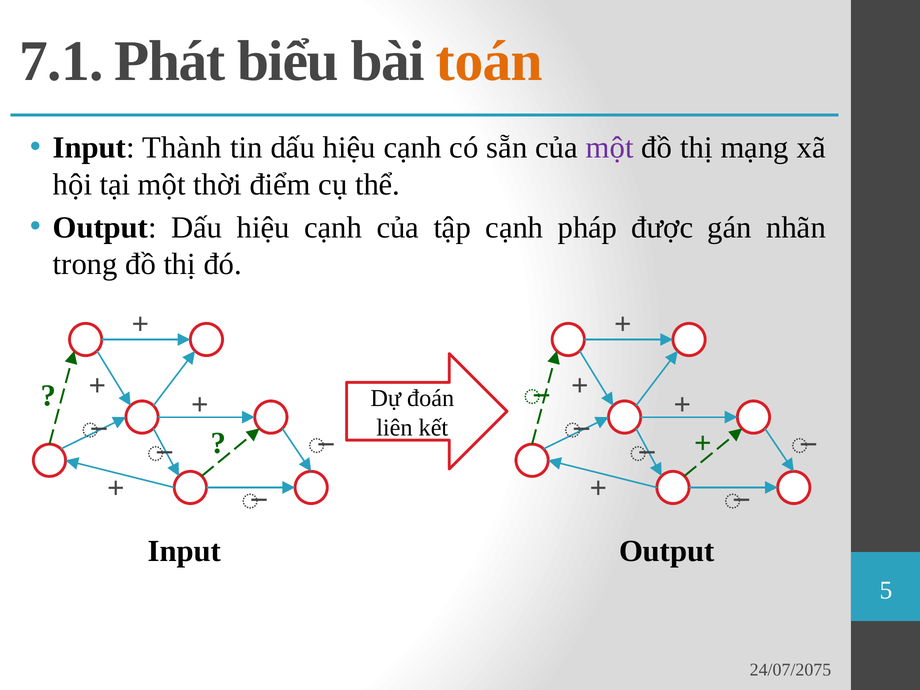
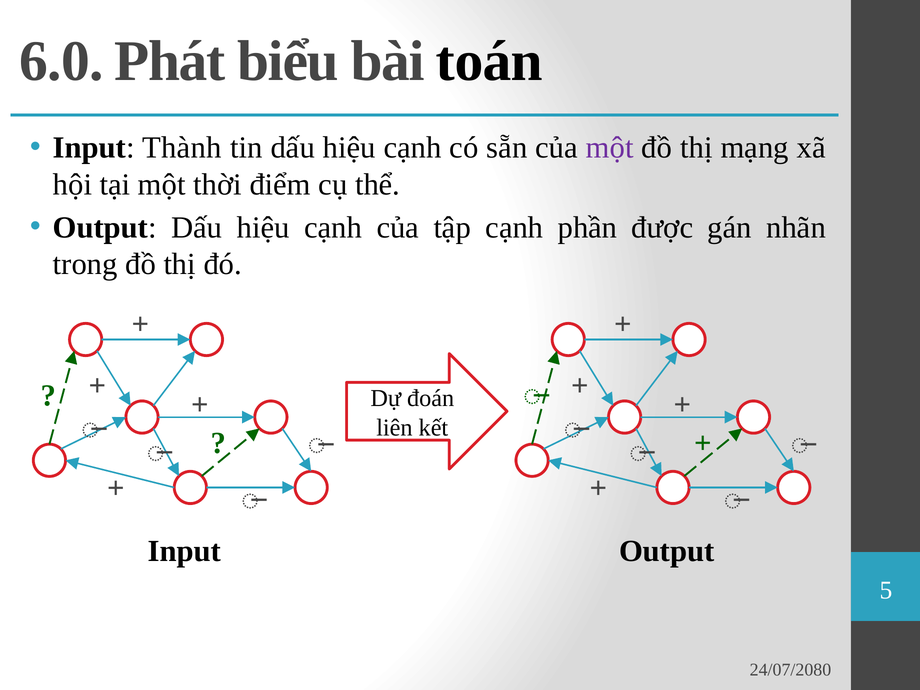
7.1: 7.1 -> 6.0 (61, 62)
toán colour: orange -> black (489, 62)
pháp: pháp -> phần (587, 228)
24/07/2075: 24/07/2075 -> 24/07/2080 (790, 670)
